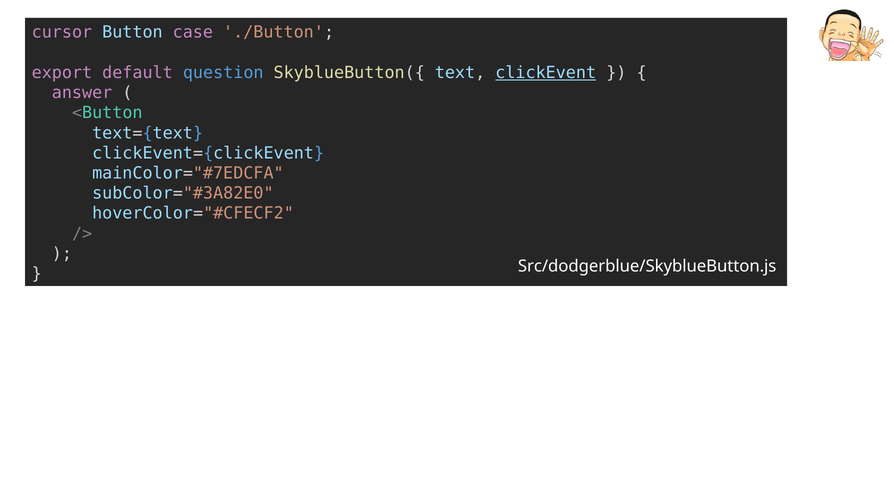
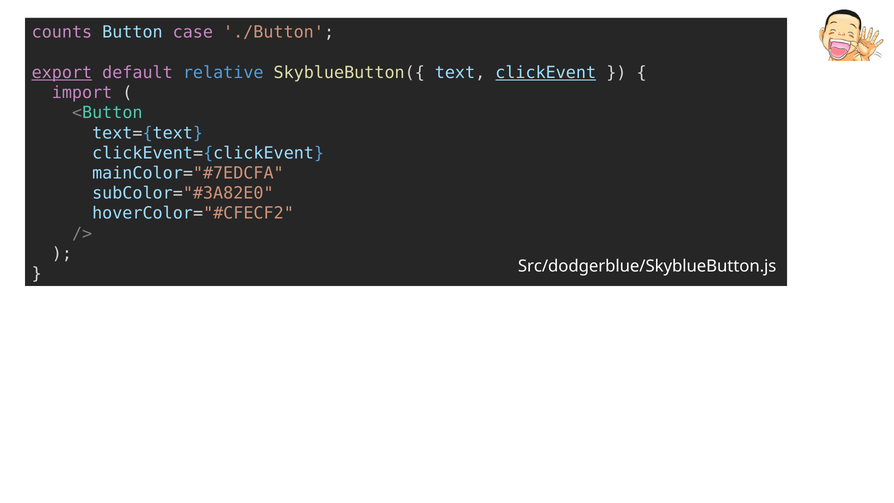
cursor: cursor -> counts (62, 32)
export underline: none -> present (62, 73)
question: question -> relative (223, 73)
answer: answer -> import (82, 93)
